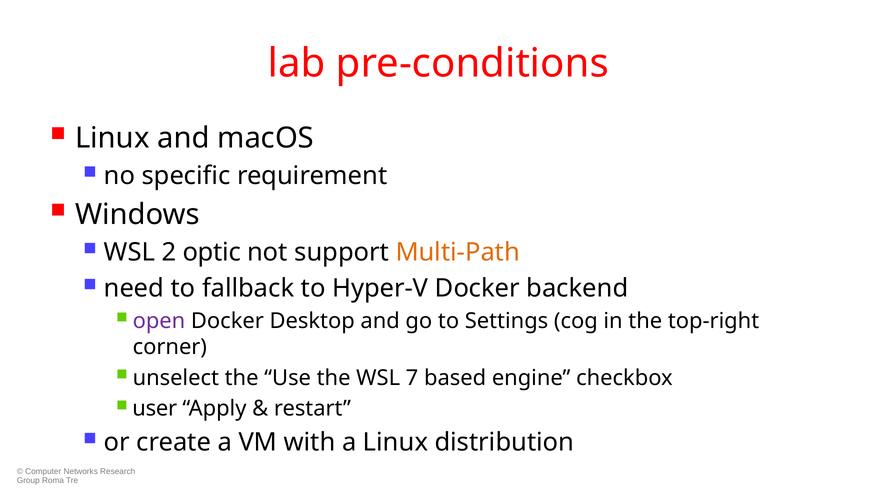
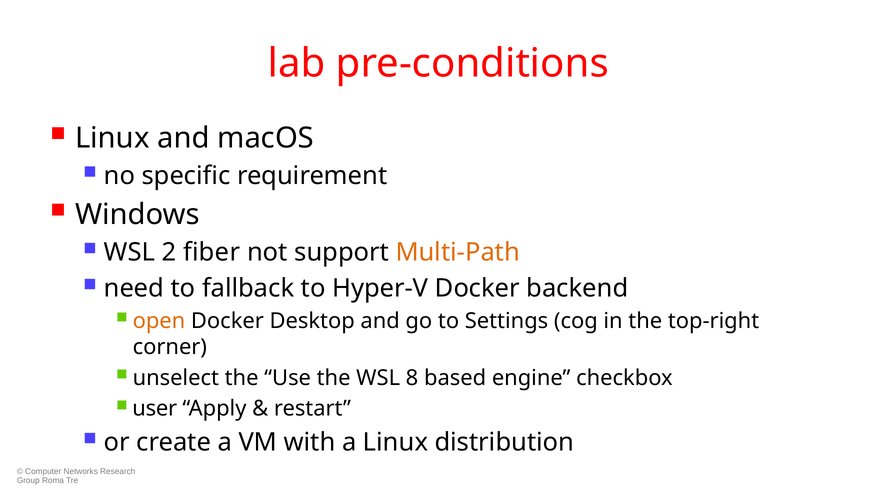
optic: optic -> fiber (212, 253)
open colour: purple -> orange (159, 321)
7: 7 -> 8 (412, 378)
